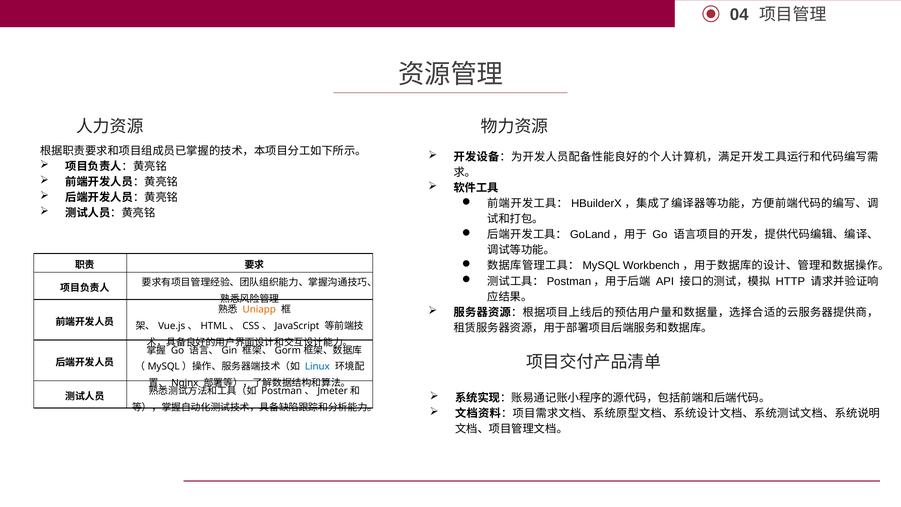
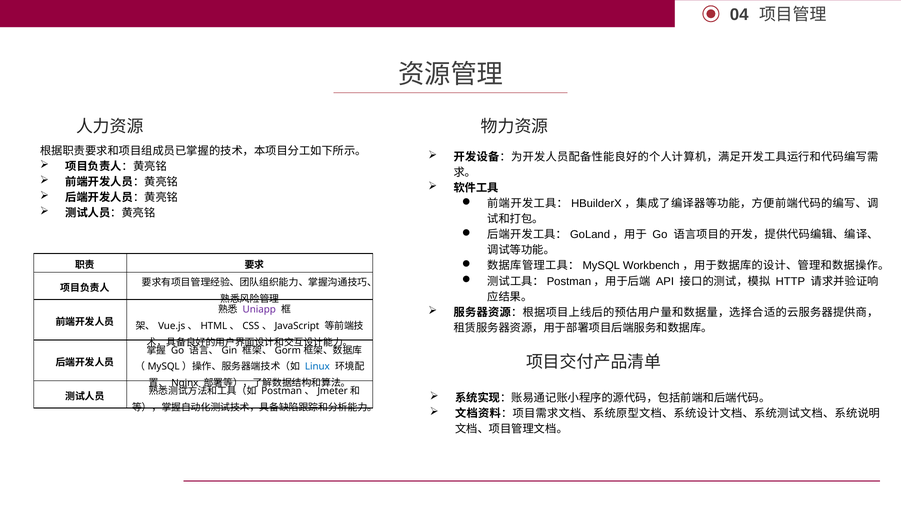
Uniapp colour: orange -> purple (259, 309)
